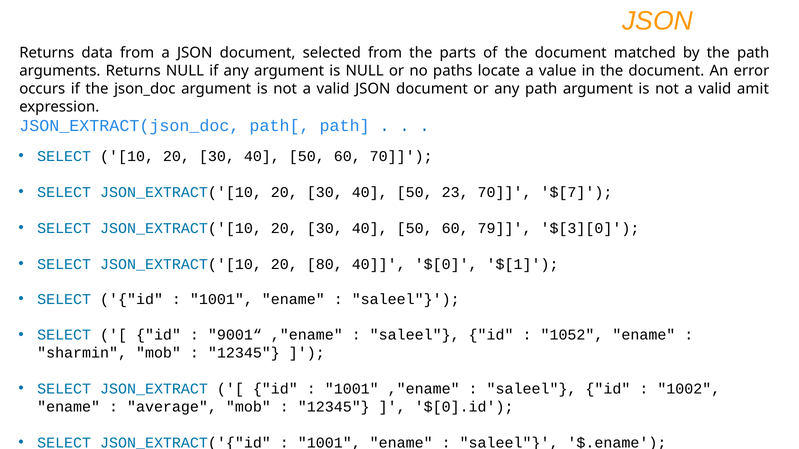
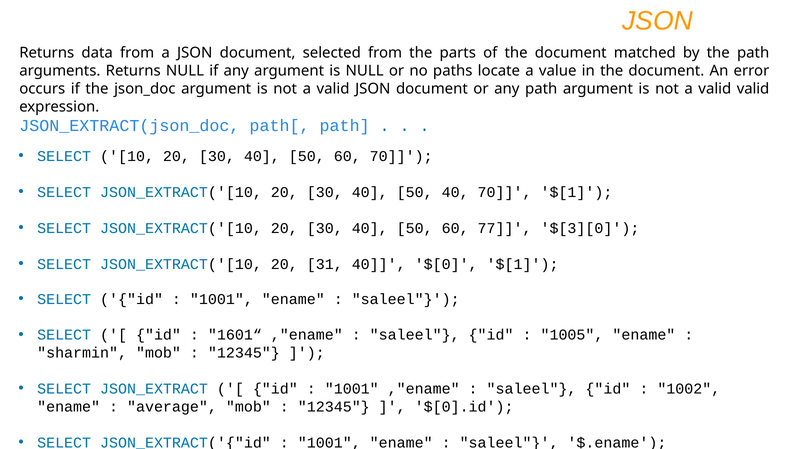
valid amit: amit -> valid (753, 89)
50 23: 23 -> 40 (455, 192)
70 $[7: $[7 -> $[1 (576, 192)
79: 79 -> 77 (505, 228)
80: 80 -> 31 (325, 264)
9001“: 9001“ -> 1601“ (235, 335)
1052: 1052 -> 1005 (572, 335)
